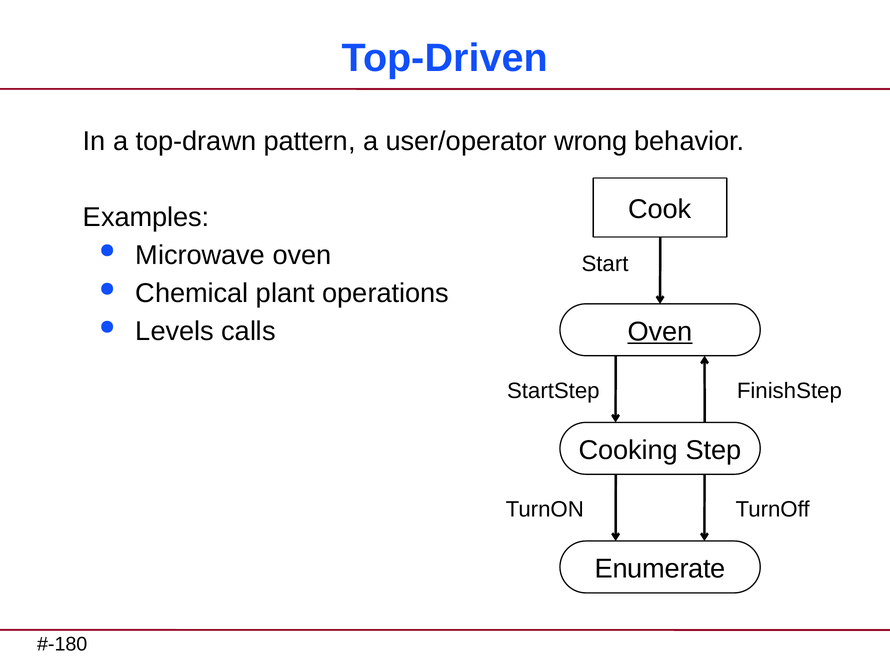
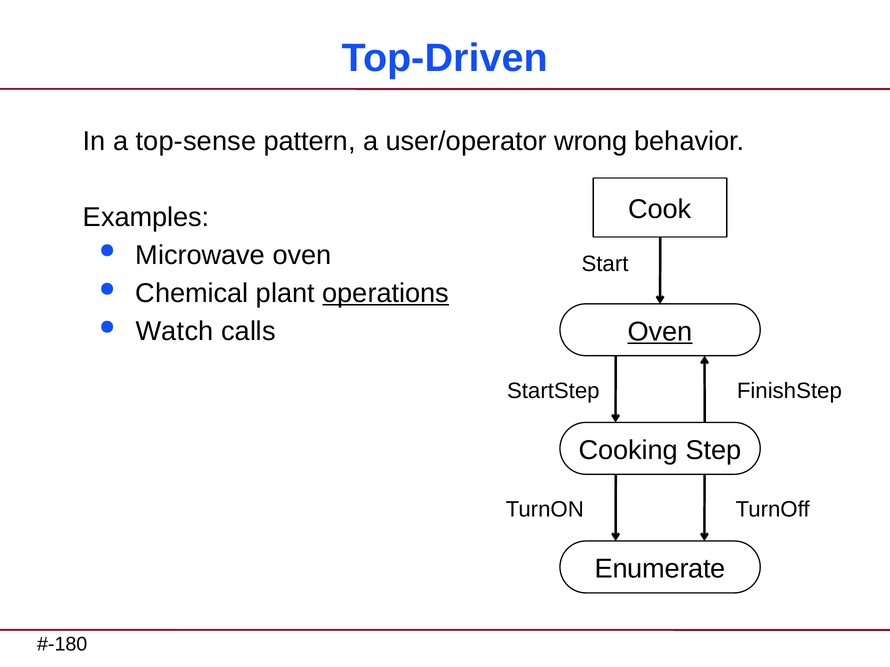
top-drawn: top-drawn -> top-sense (196, 141)
operations underline: none -> present (386, 293)
Levels: Levels -> Watch (175, 331)
